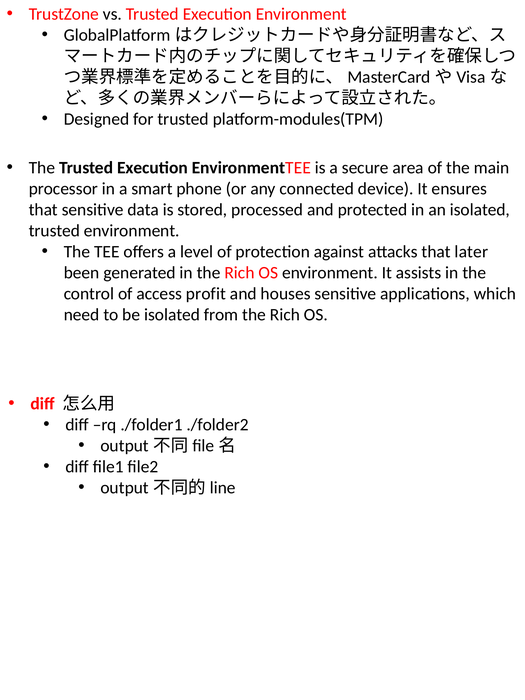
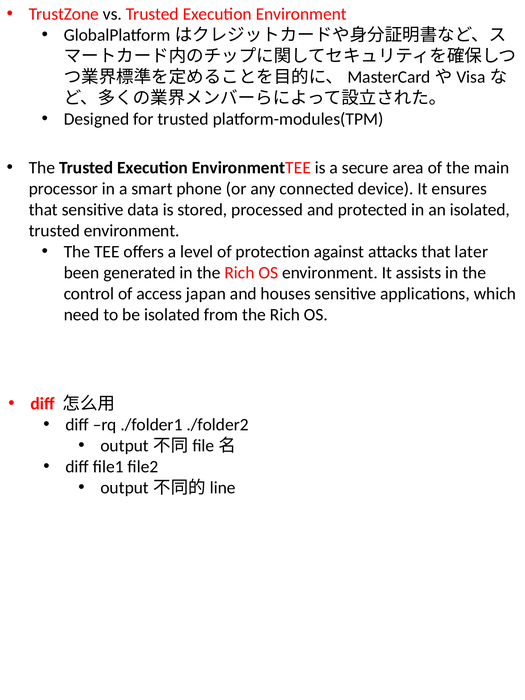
profit: profit -> japan (206, 294)
